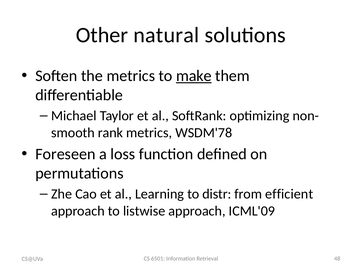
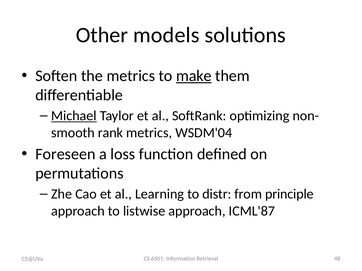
natural: natural -> models (166, 35)
Michael underline: none -> present (74, 116)
WSDM'78: WSDM'78 -> WSDM'04 (204, 133)
efficient: efficient -> principle (289, 194)
ICML'09: ICML'09 -> ICML'87 (252, 211)
